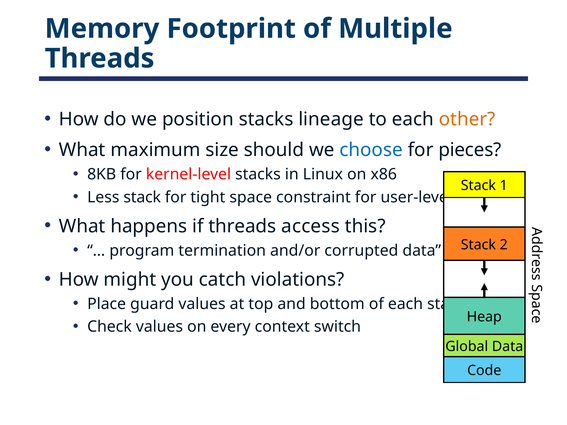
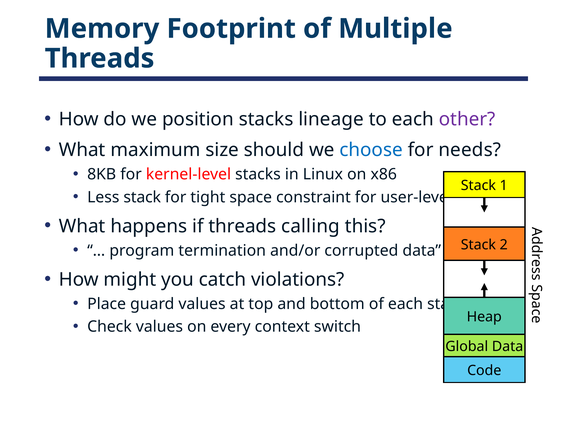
other colour: orange -> purple (467, 119)
pieces: pieces -> needs (470, 150)
access: access -> calling (311, 226)
